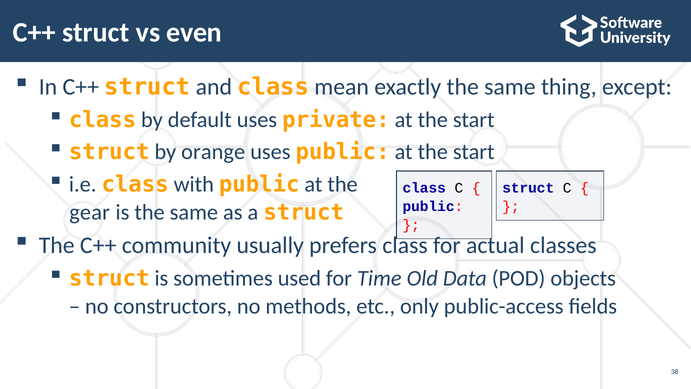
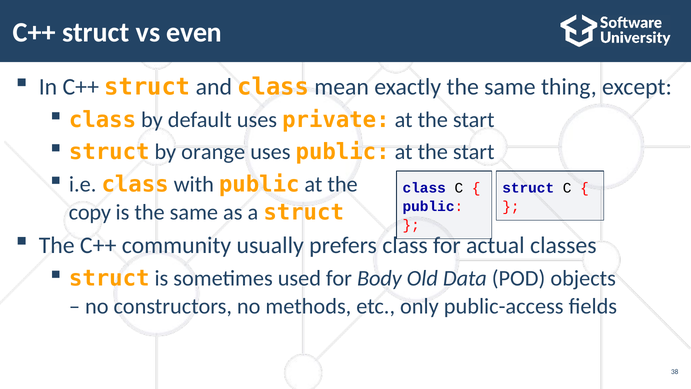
gear: gear -> copy (90, 212)
Time: Time -> Body (379, 278)
